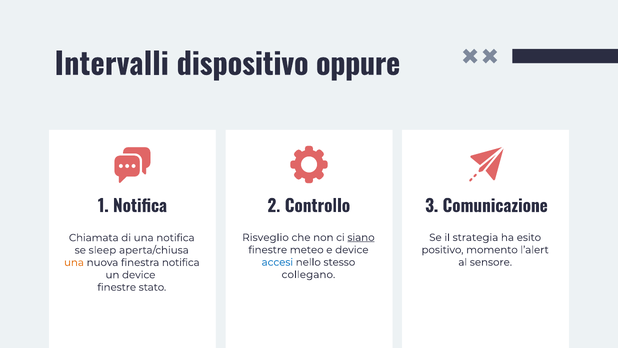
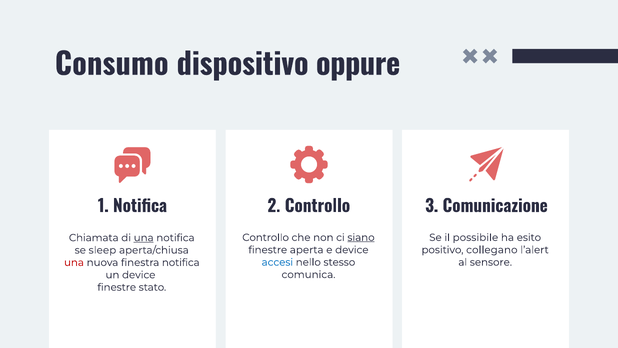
Intervalli: Intervalli -> Consumo (112, 65)
Risveglio: Risveglio -> Controllo (266, 237)
strategia: strategia -> possibile (475, 237)
una underline: none -> present (144, 238)
meteo: meteo -> aperta (307, 250)
momento: momento -> collegano (492, 250)
una colour: orange -> red (74, 262)
collegano: collegano -> comunica (308, 274)
